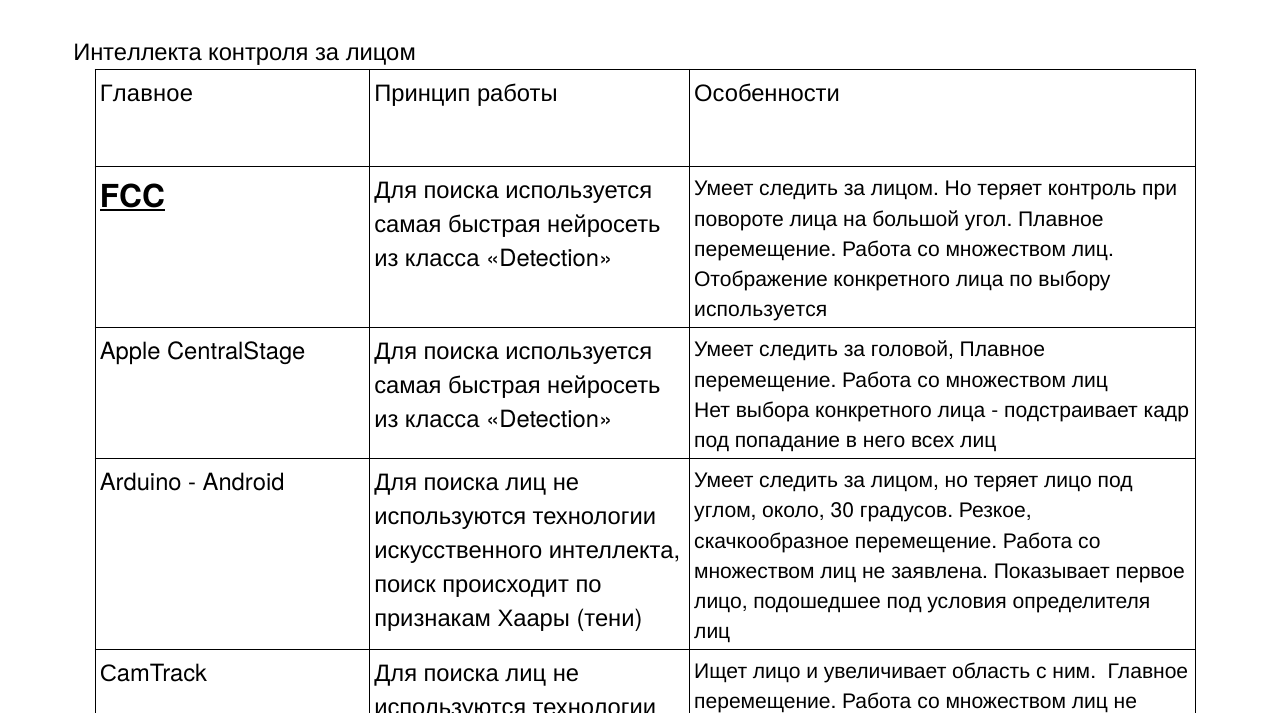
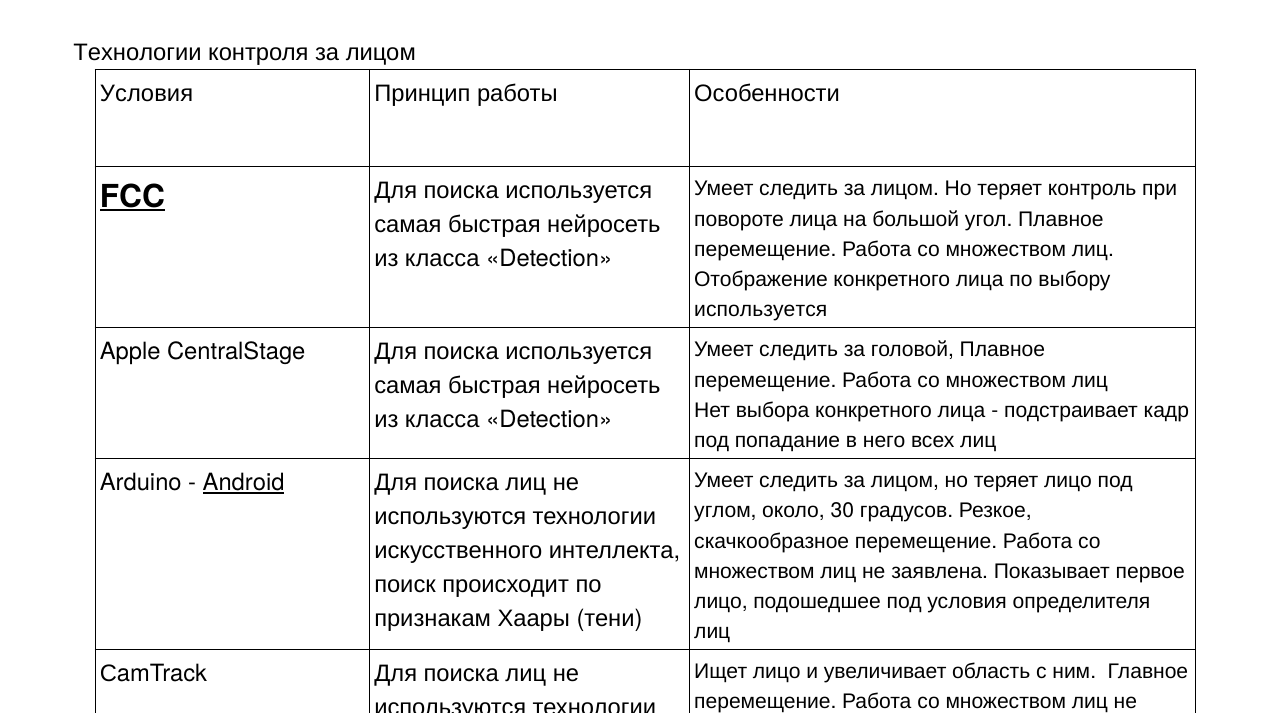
Интеллекта: Интеллекта -> Технологии (137, 53)
Главное: Главное -> Условия (147, 94)
Android underline: none -> present (244, 482)
